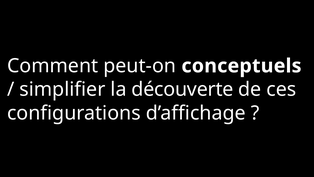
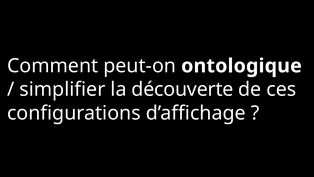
conceptuels: conceptuels -> ontologique (241, 66)
